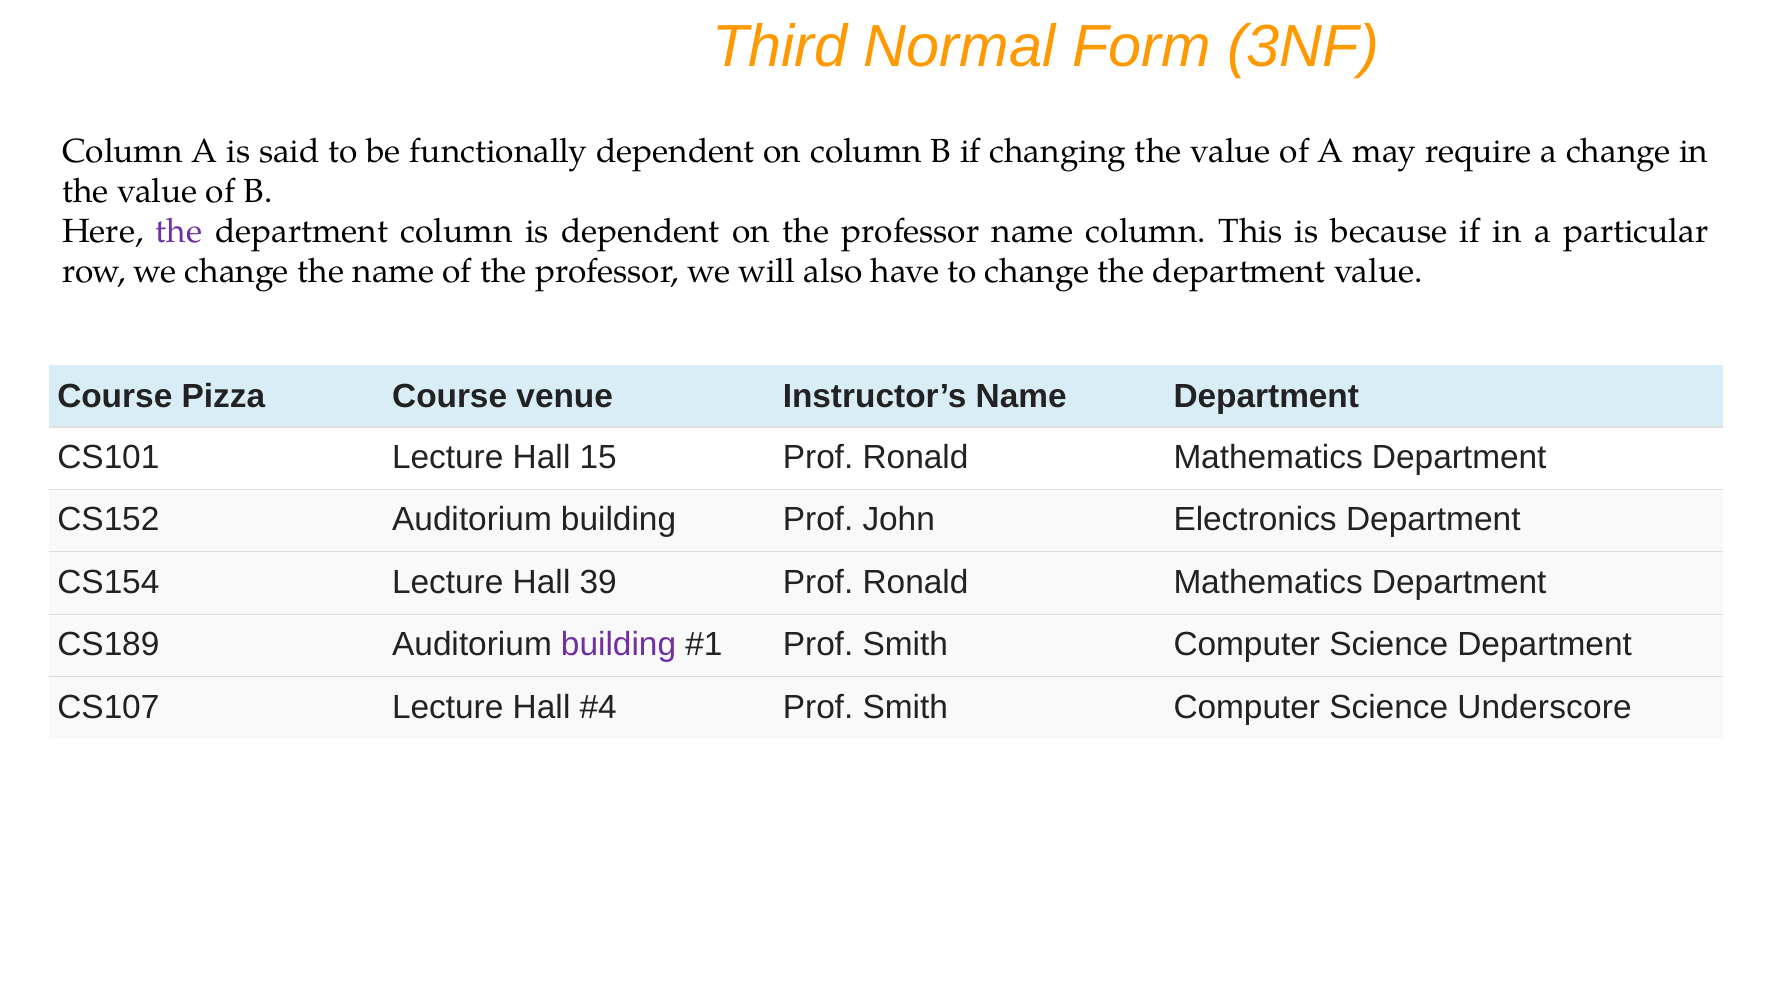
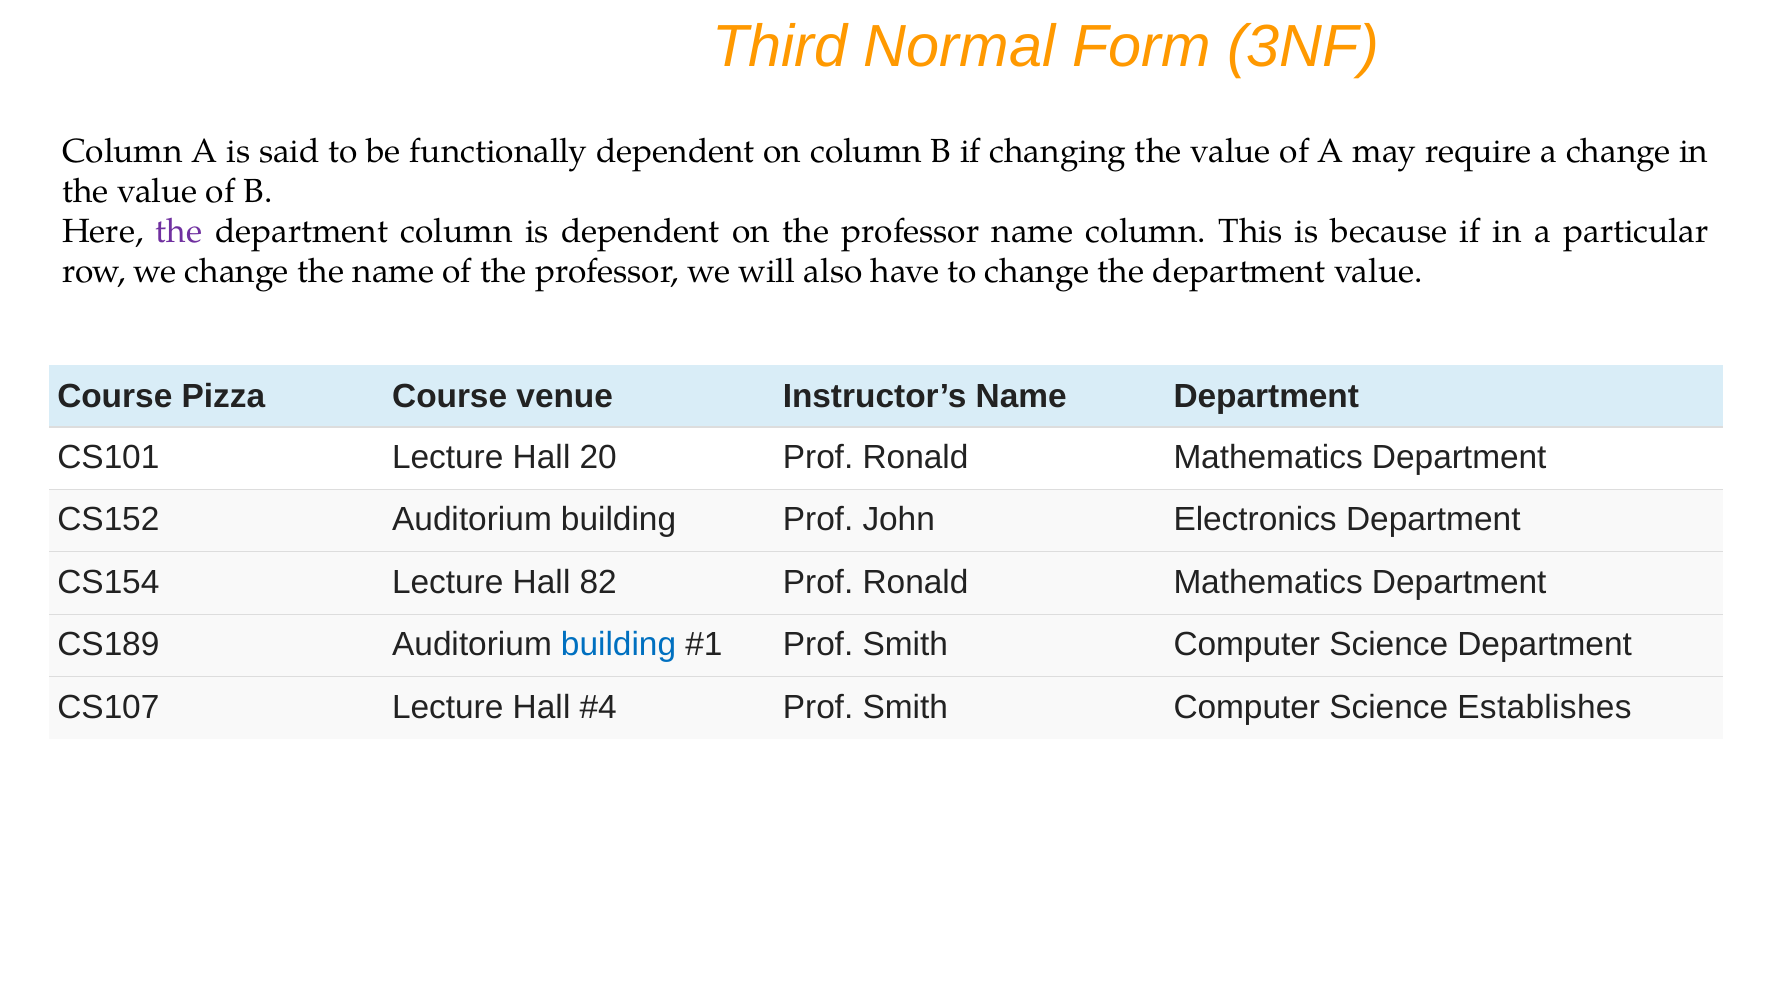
15: 15 -> 20 (598, 457)
39: 39 -> 82 (598, 582)
building colour: purple -> blue (619, 645)
Underscore: Underscore -> Establishes (1544, 707)
